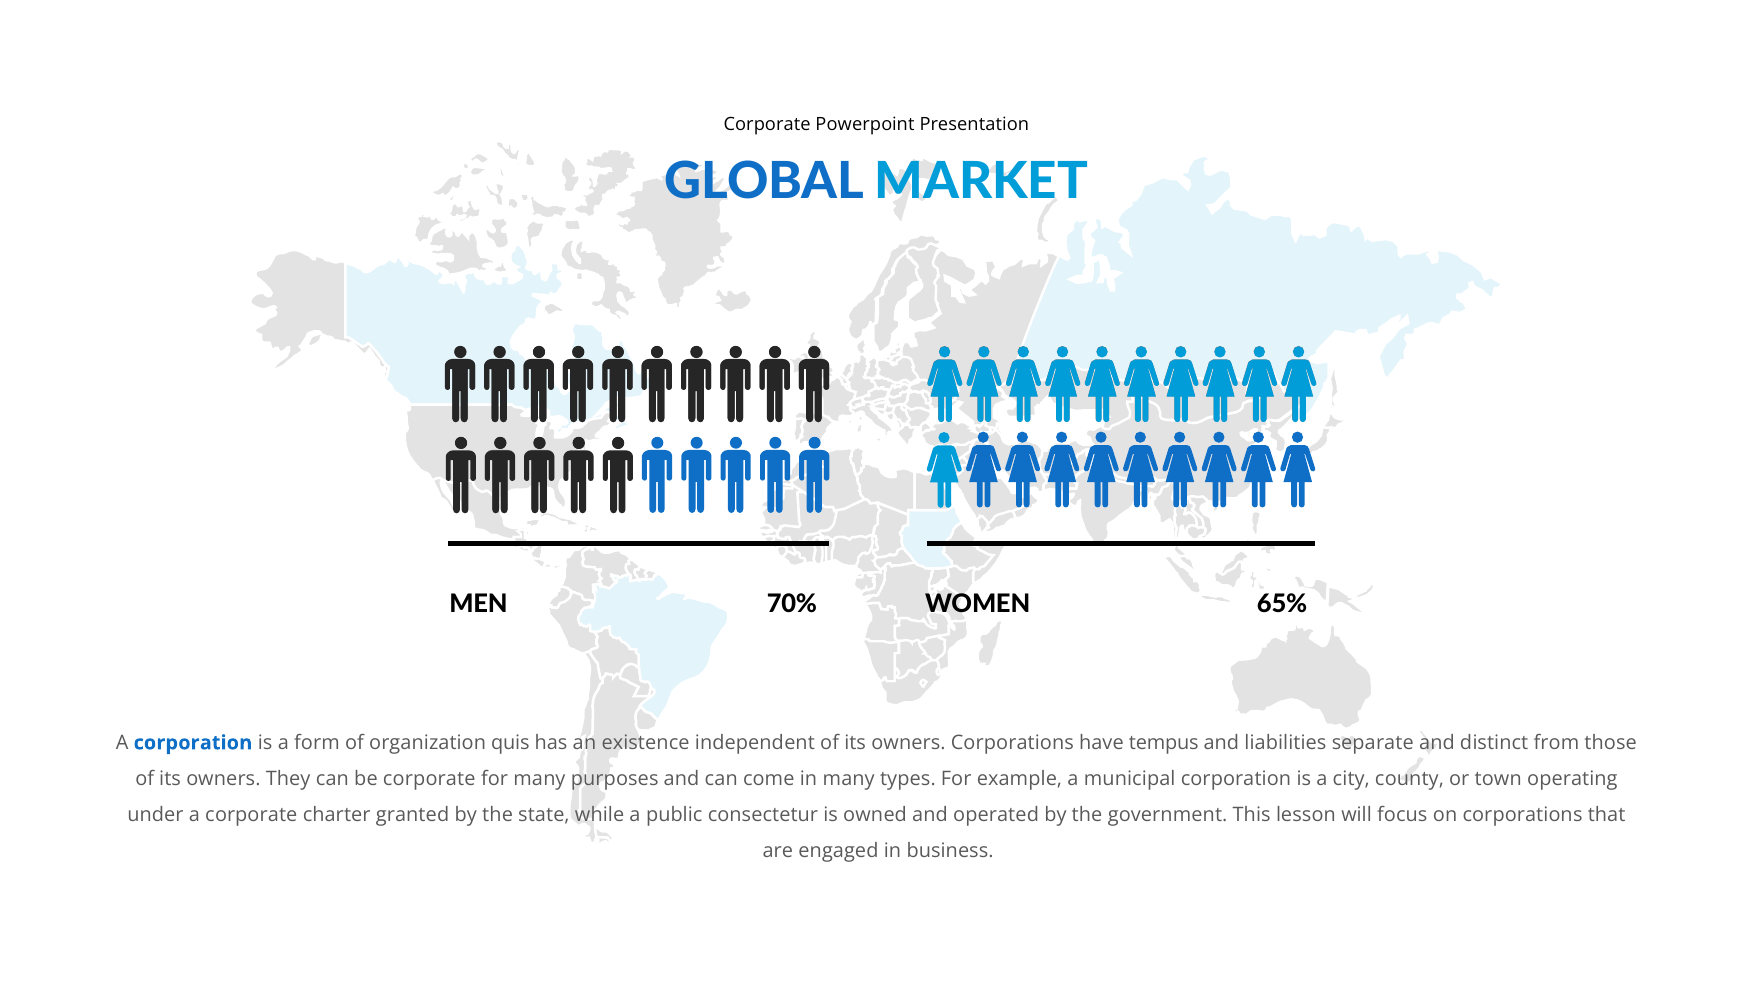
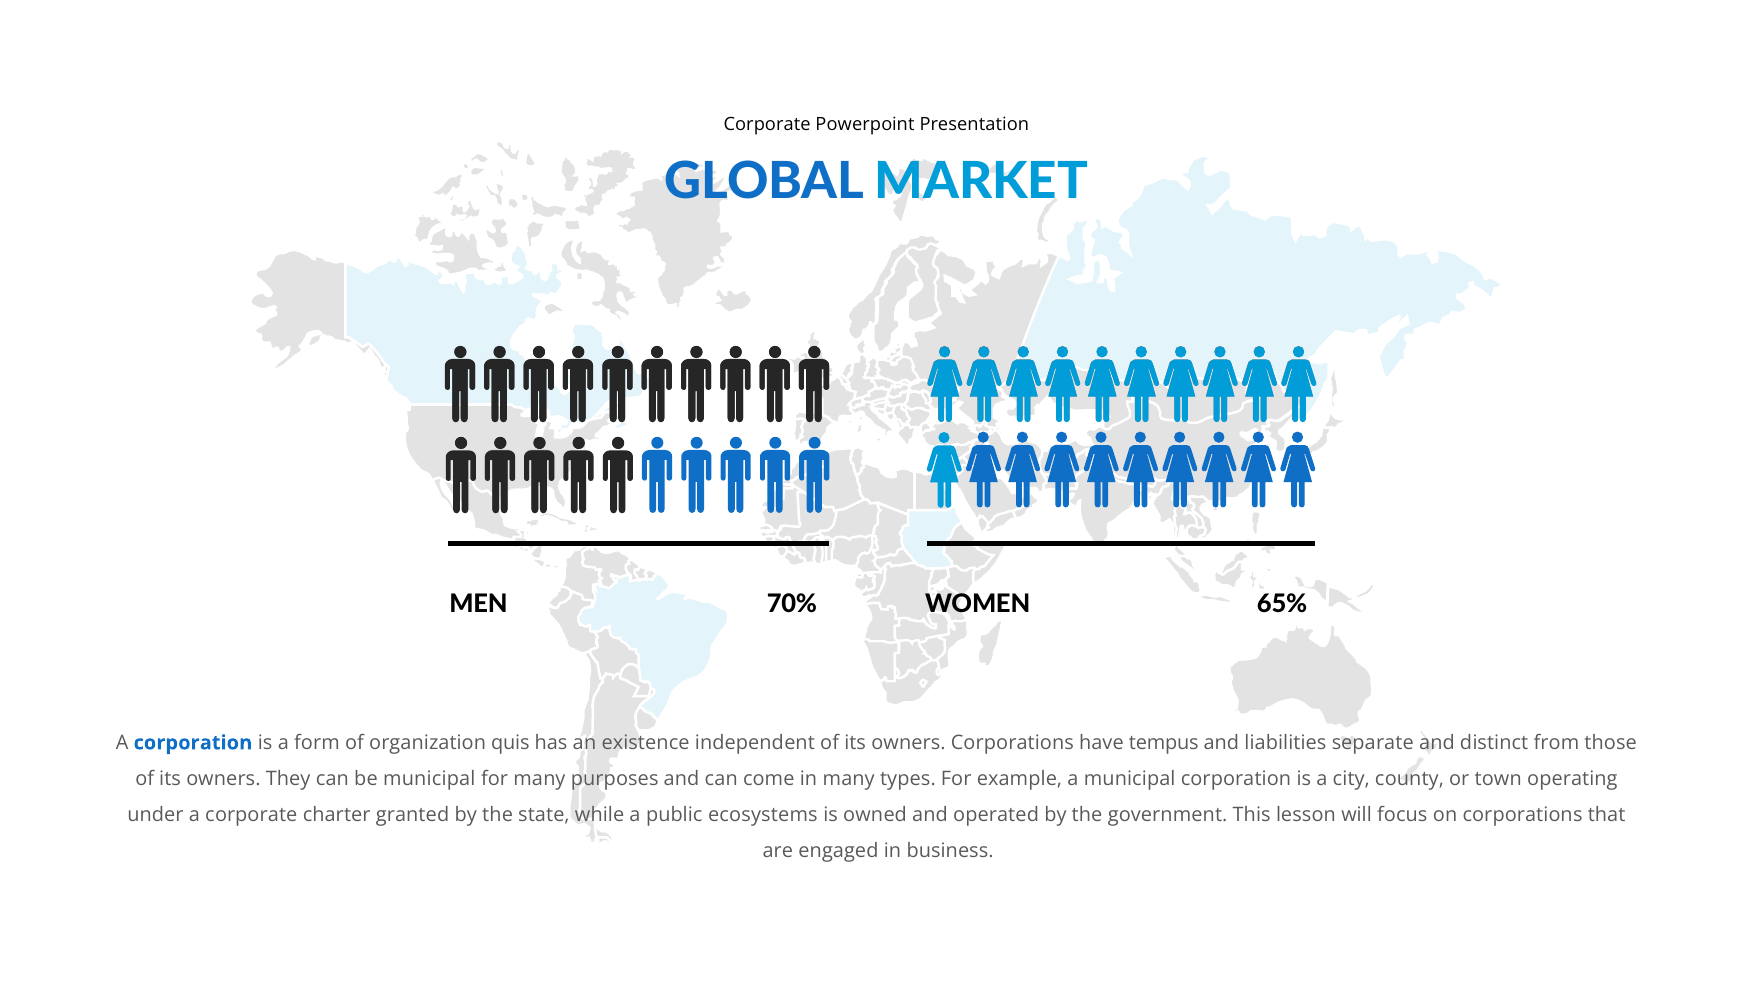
be corporate: corporate -> municipal (429, 779)
consectetur: consectetur -> ecosystems (763, 815)
